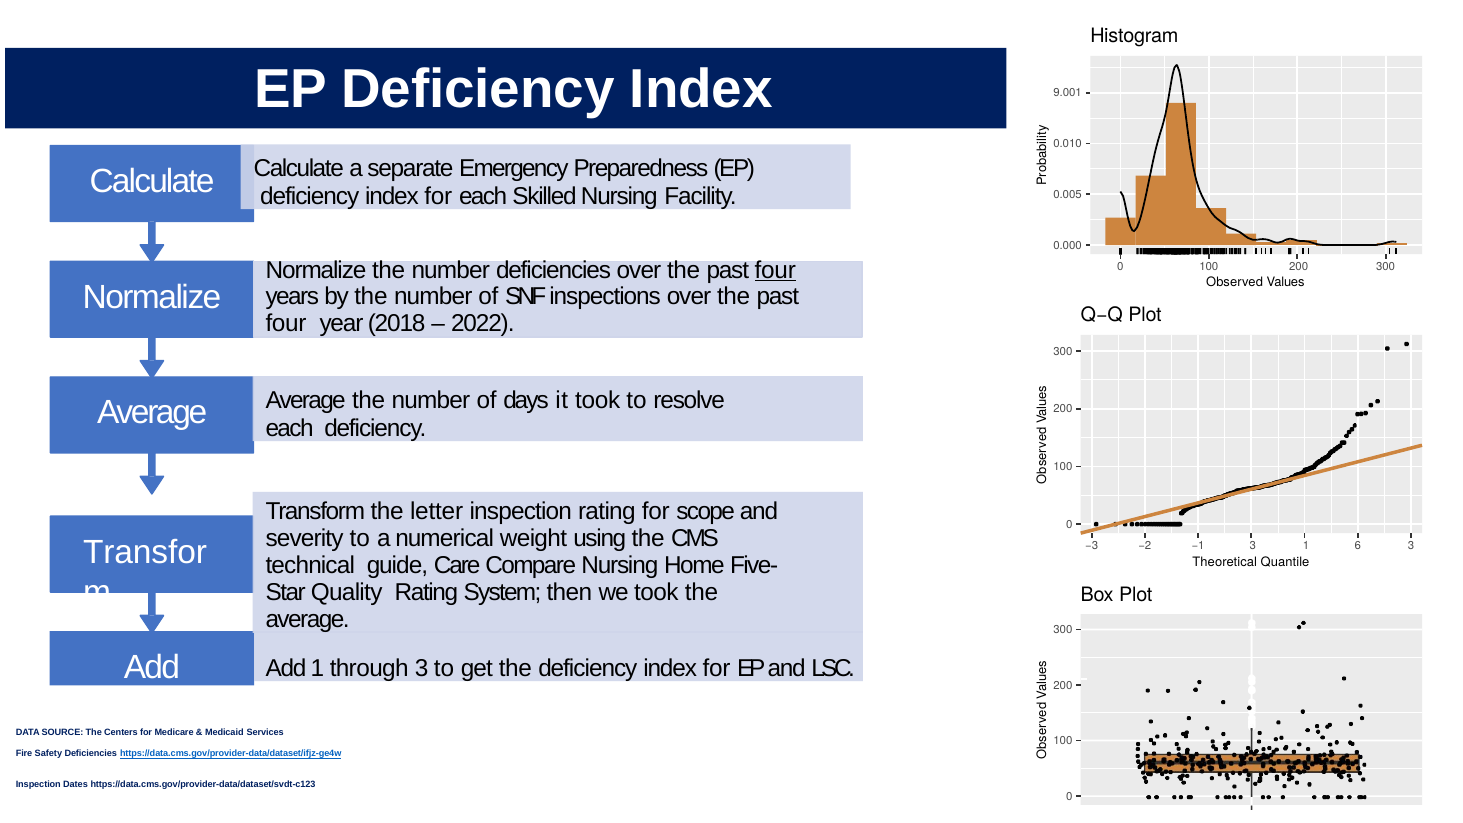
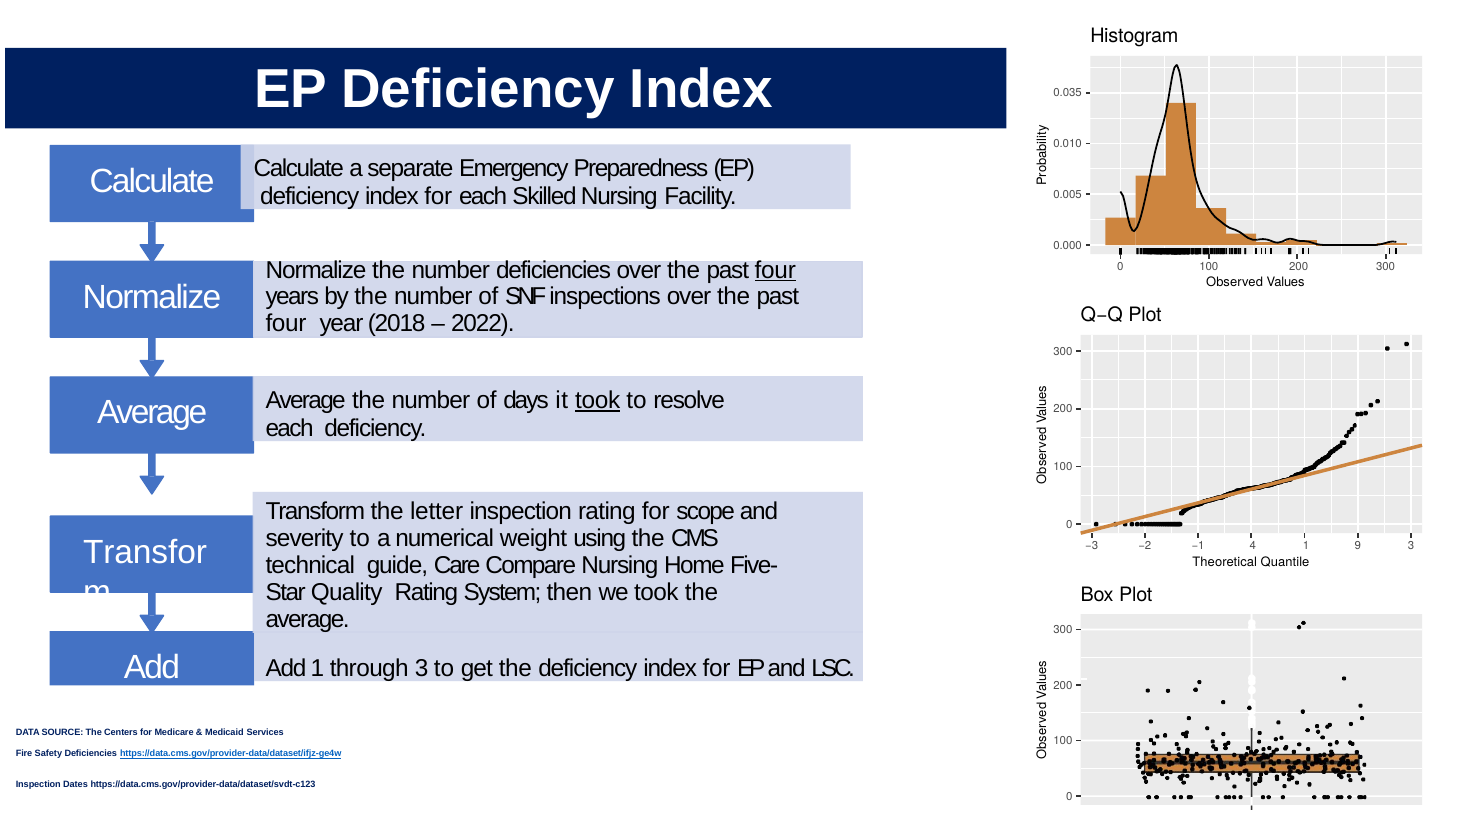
9.001: 9.001 -> 0.035 (1068, 93)
took underline: none -> present (598, 401)
−1 3: 3 -> 4 (1253, 546)
6: 6 -> 9 (1358, 546)
